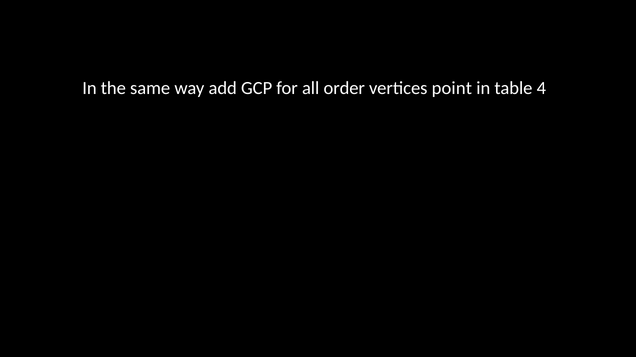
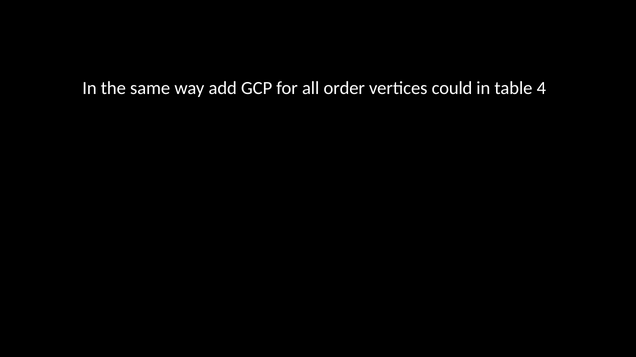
point: point -> could (452, 88)
